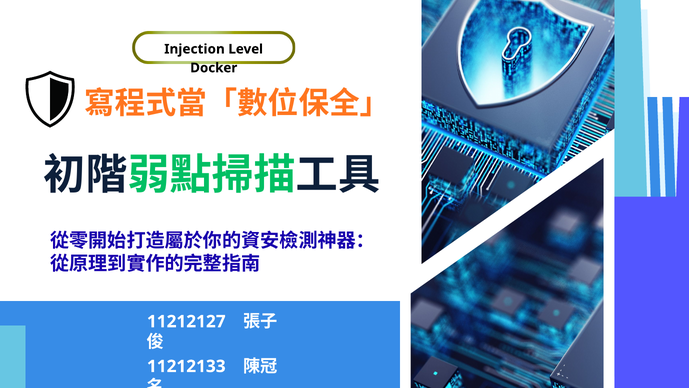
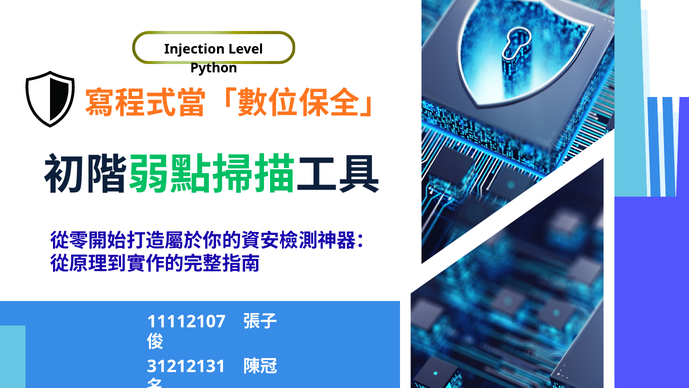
Docker: Docker -> Python (214, 68)
11212127: 11212127 -> 11112107 (186, 321)
11212133: 11212133 -> 31212131 (186, 366)
